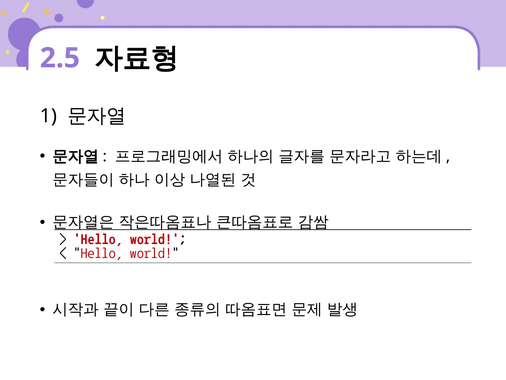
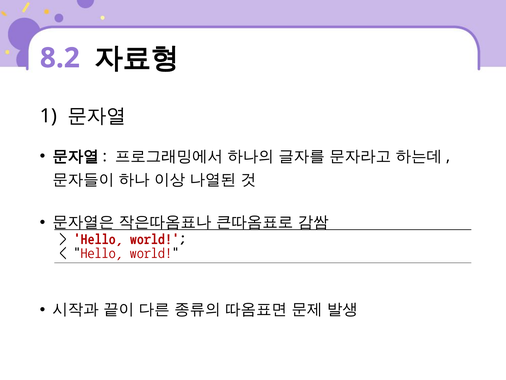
2.5: 2.5 -> 8.2 (60, 58)
